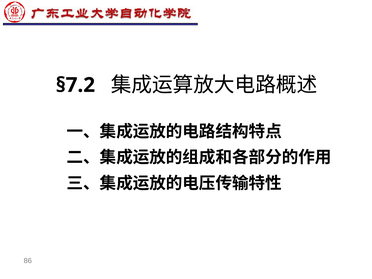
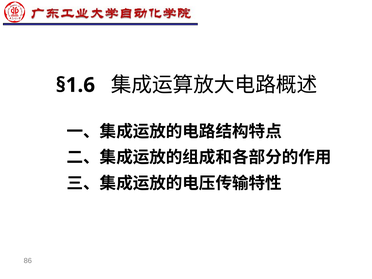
§7.2: §7.2 -> §1.6 (75, 85)
